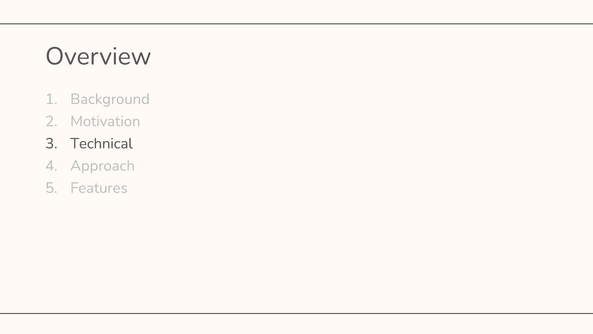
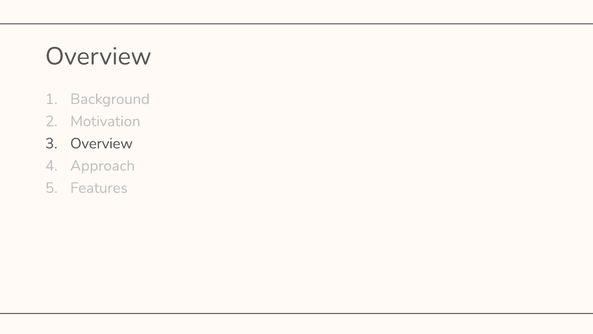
Technical: Technical -> Overview (101, 143)
